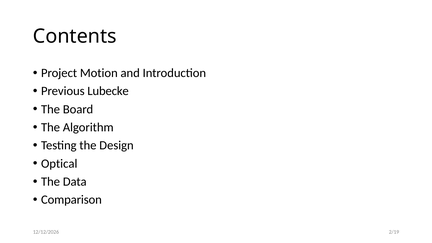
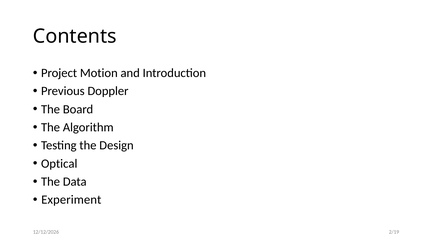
Lubecke: Lubecke -> Doppler (108, 91)
Comparison: Comparison -> Experiment (71, 200)
